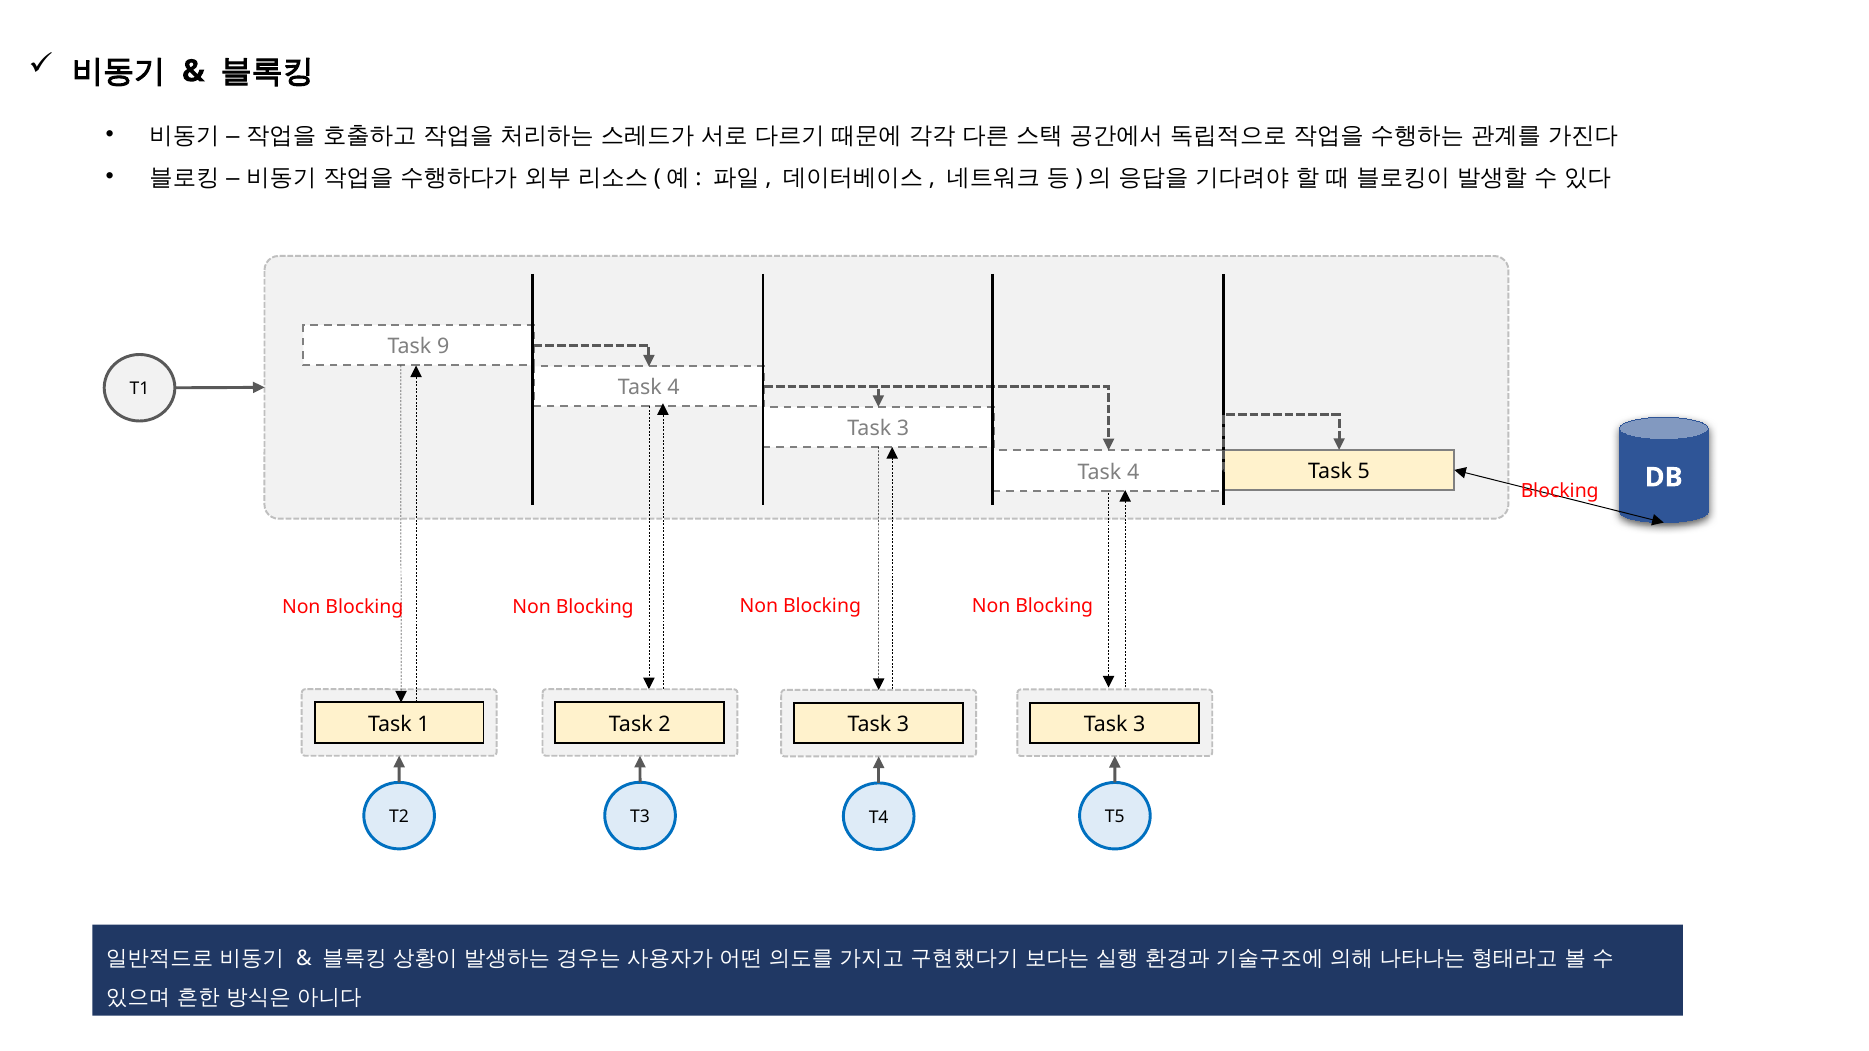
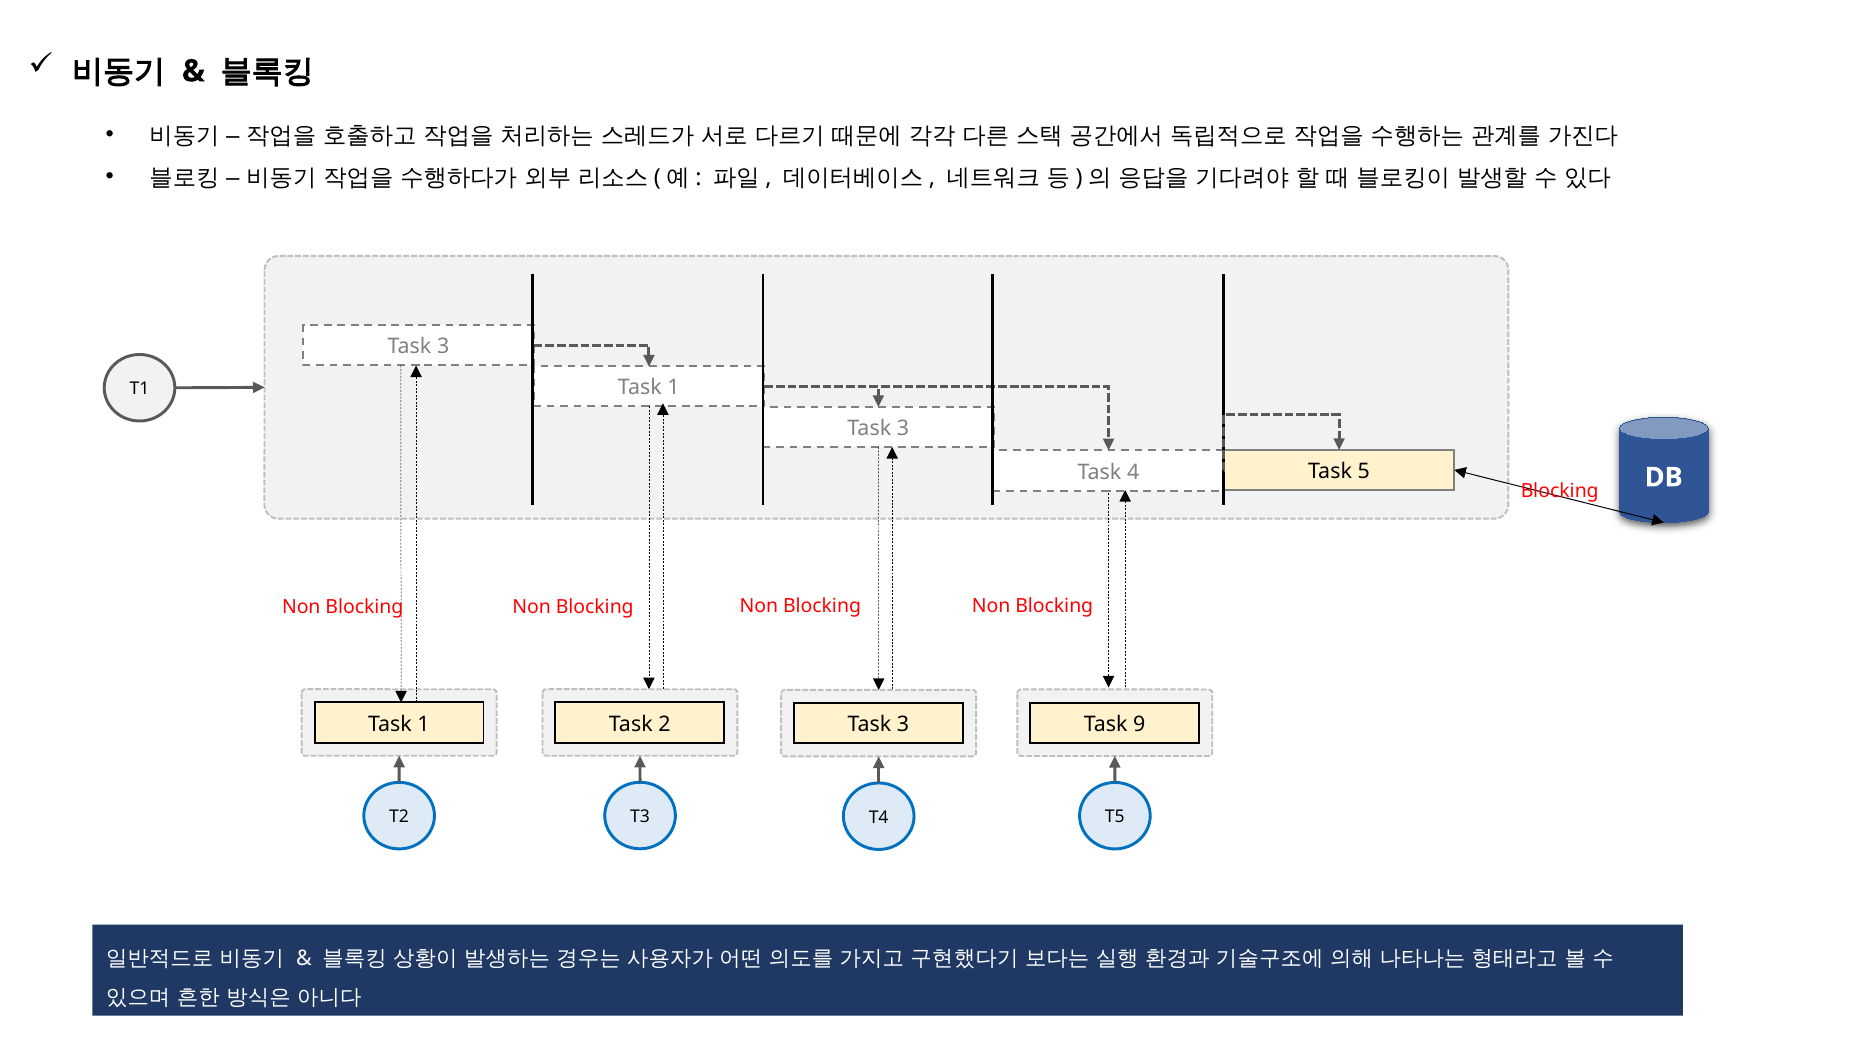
9: 9 -> 3 (443, 347)
T1 Task 4: 4 -> 1 (674, 388)
3: 3 -> 9 (1139, 724)
